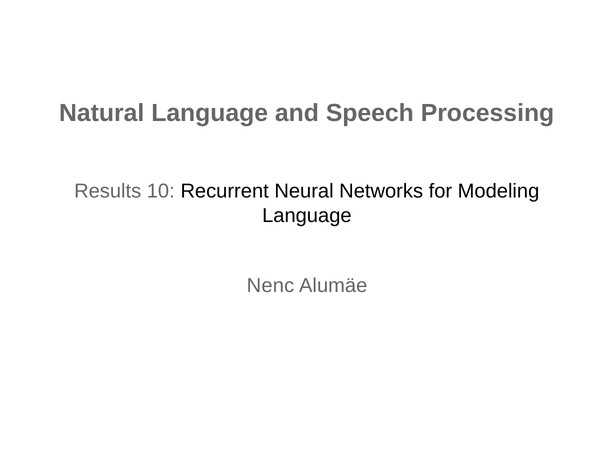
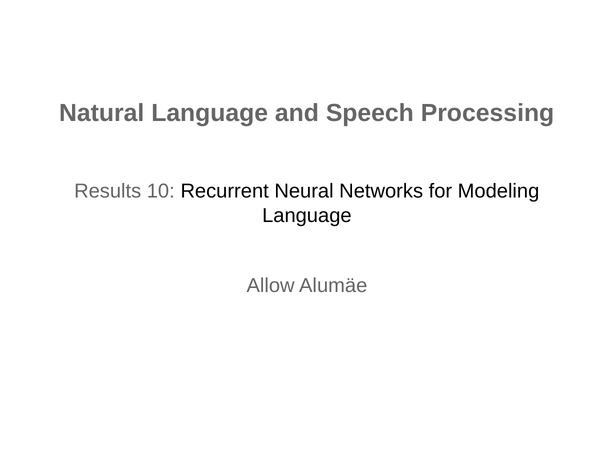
Nenc: Nenc -> Allow (271, 286)
